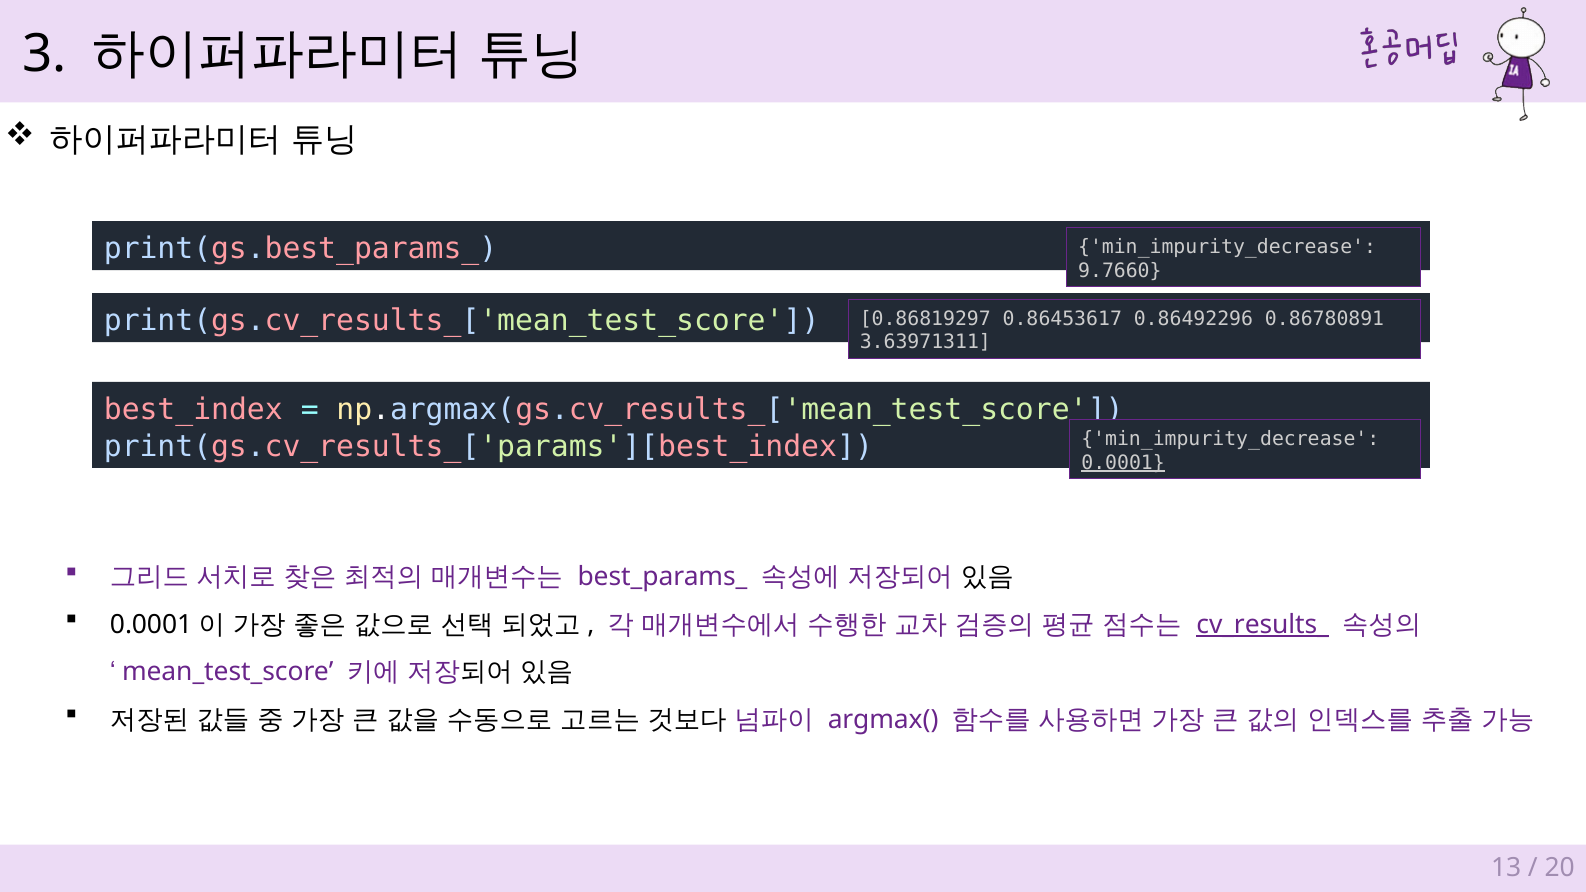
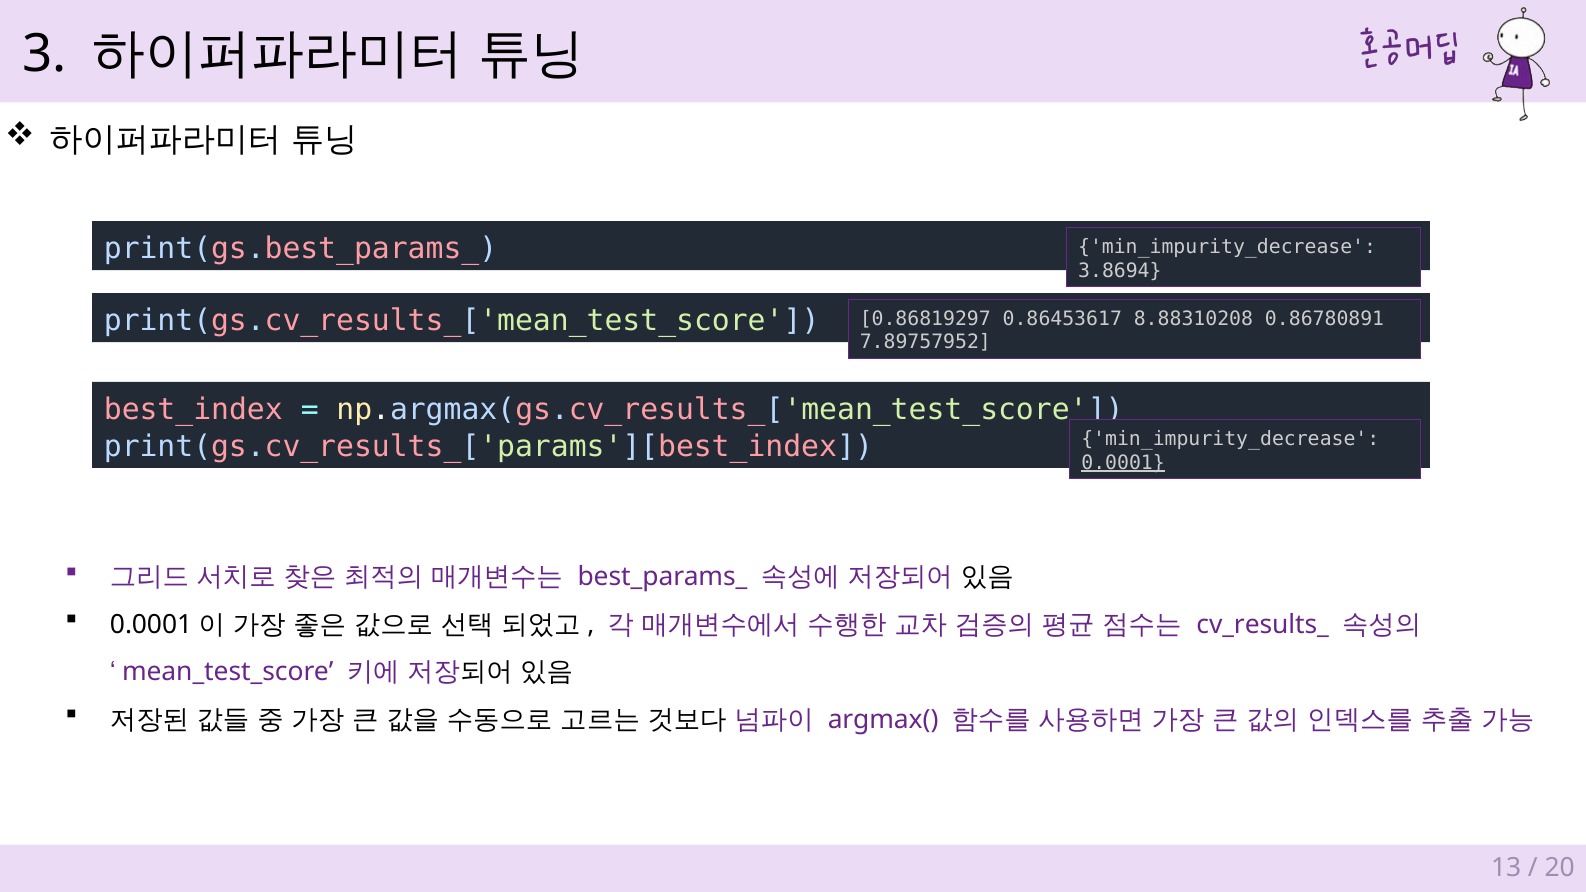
9.7660: 9.7660 -> 3.8694 (1120, 271)
0.86492296: 0.86492296 -> 8.88310208 (1193, 319)
3.63971311: 3.63971311 -> 7.89757952 (925, 342)
cv_results_ underline: present -> none (1263, 625)
